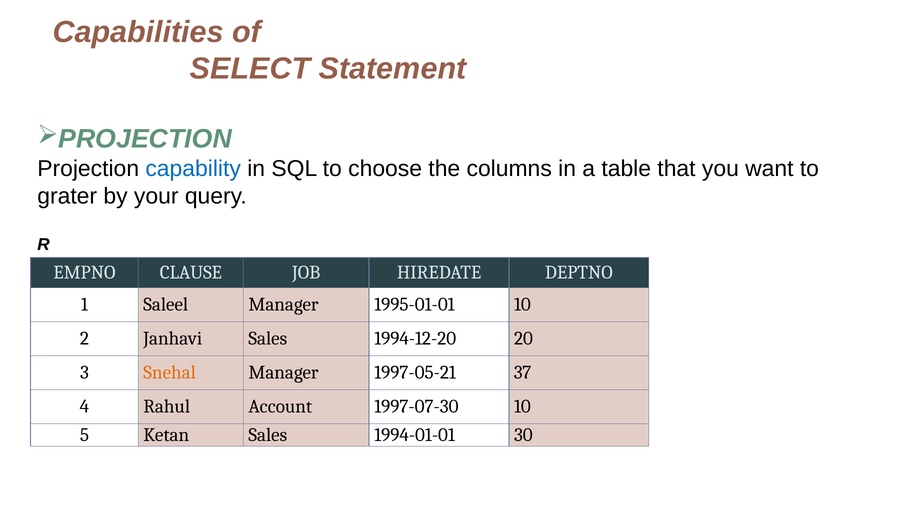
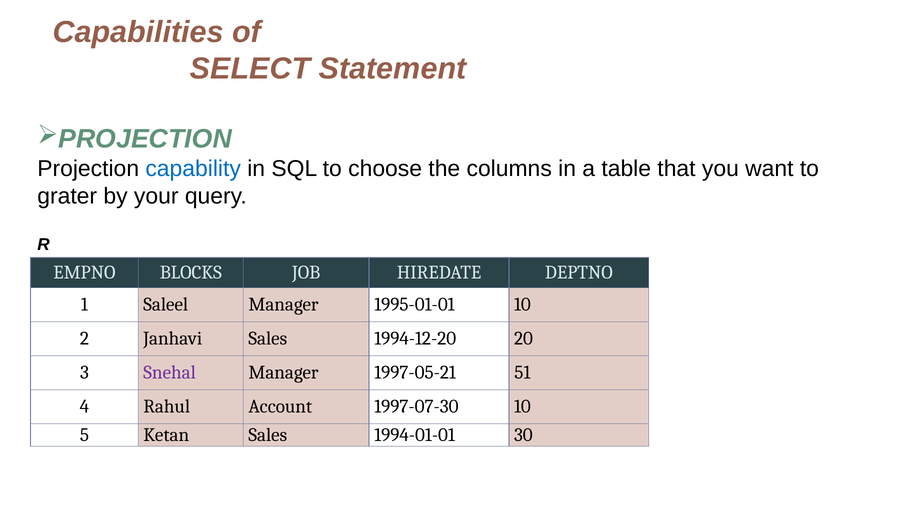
CLAUSE: CLAUSE -> BLOCKS (191, 273)
Snehal colour: orange -> purple (170, 373)
37: 37 -> 51 (522, 373)
